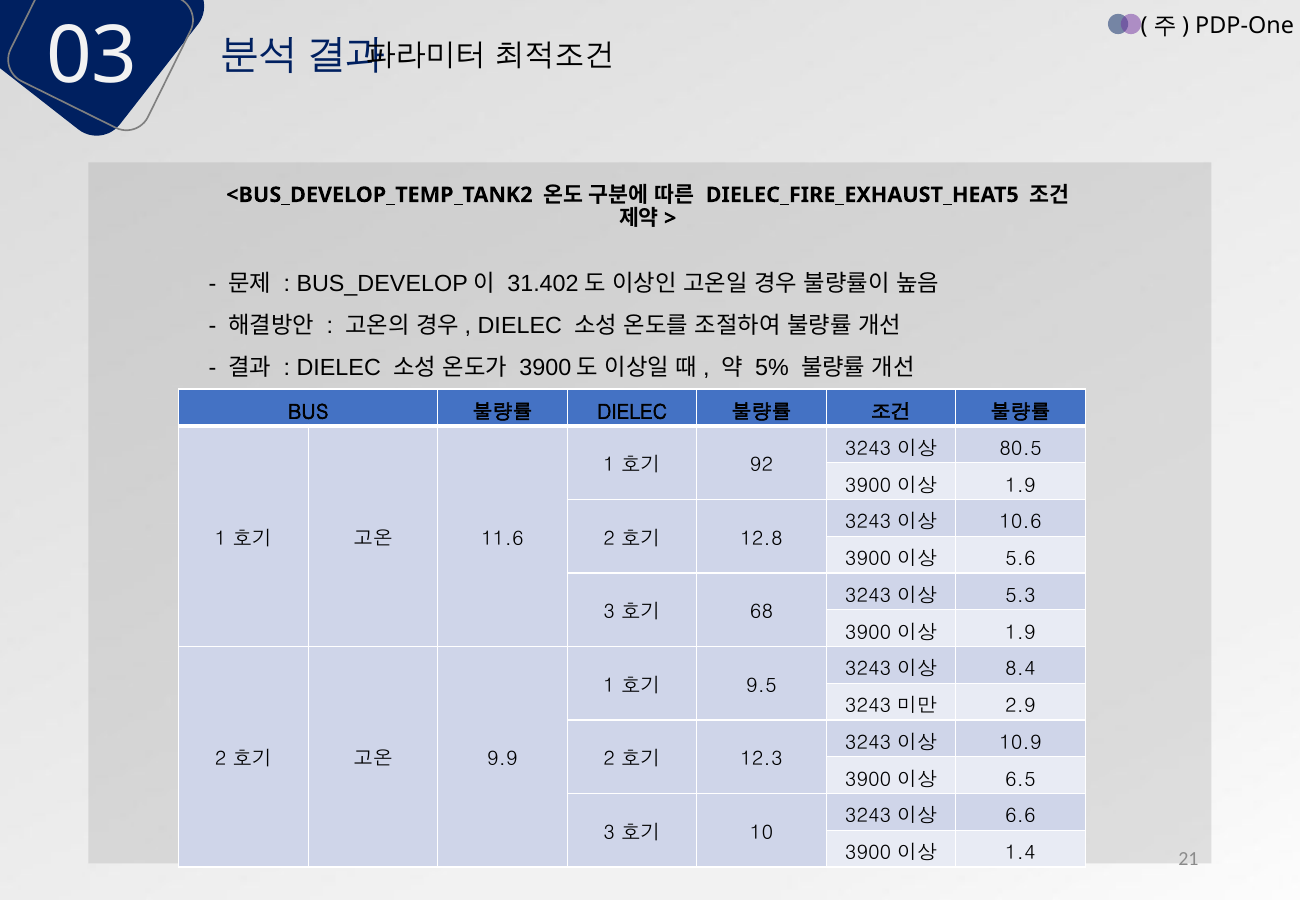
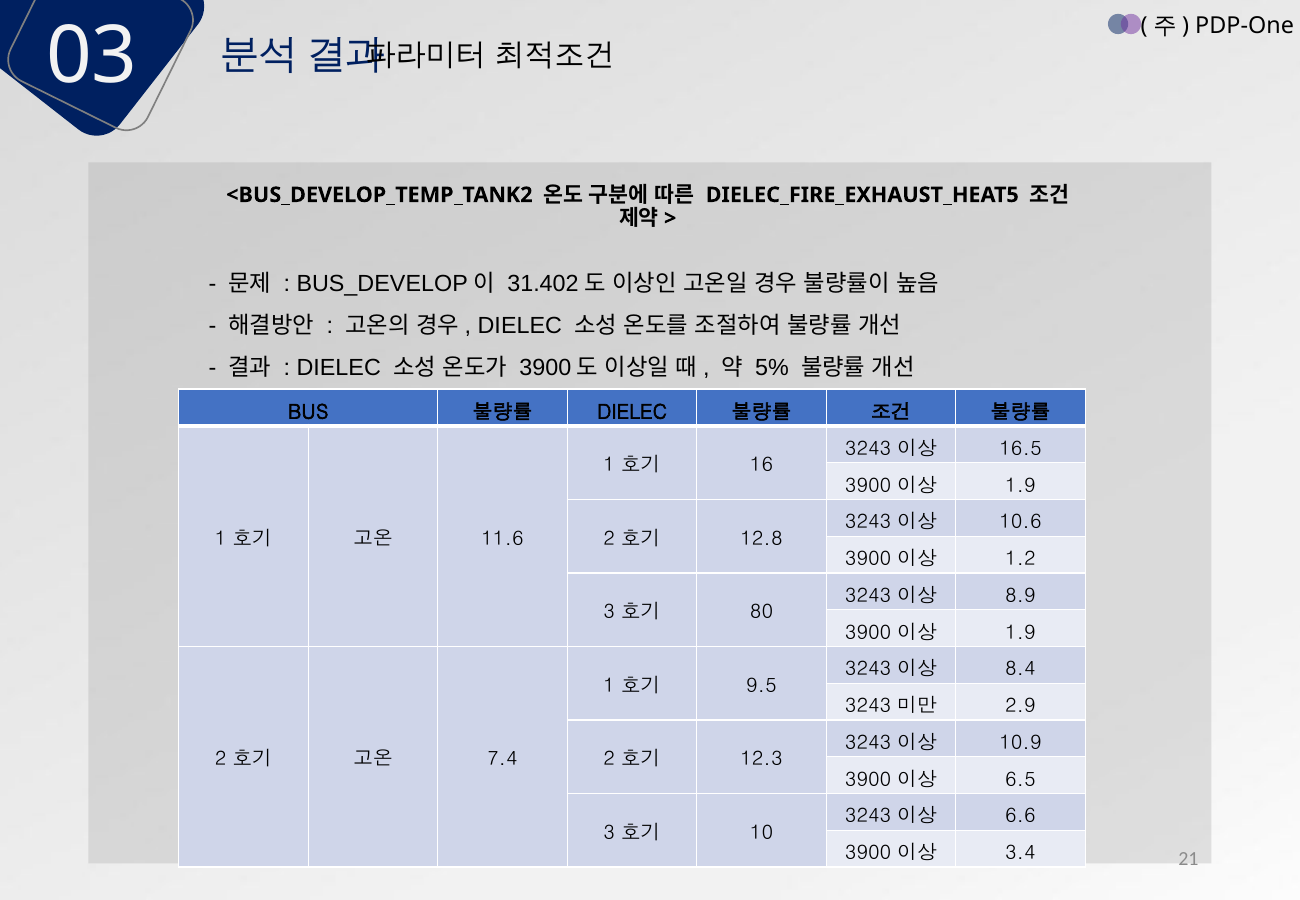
80.5: 80.5 -> 16.5 (1021, 449)
92: 92 -> 16 (762, 465)
5.6: 5.6 -> 1.2 (1020, 559)
5.3: 5.3 -> 8.9 (1020, 596)
68: 68 -> 80 (762, 612)
9.9: 9.9 -> 7.4 (502, 759)
1.4: 1.4 -> 3.4 (1020, 853)
